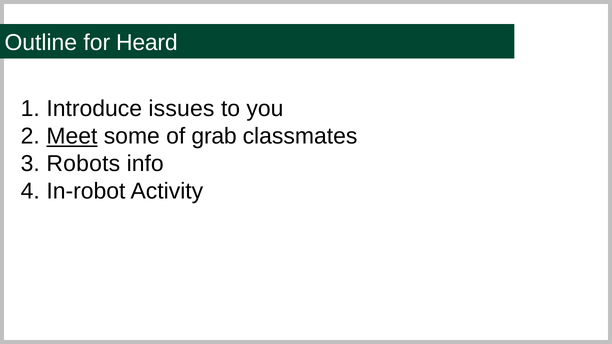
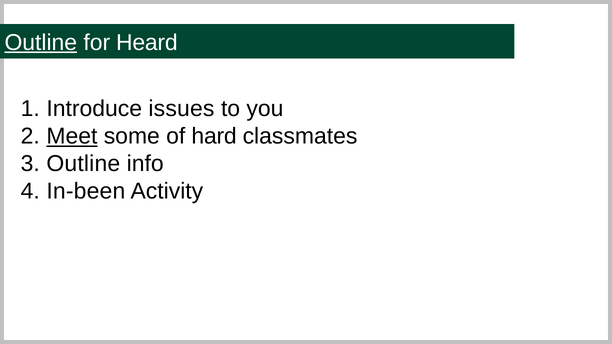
Outline underline: none -> present (41, 43)
grab: grab -> hard (214, 136)
Robots: Robots -> Outline (83, 164)
In-robot: In-robot -> In-been (86, 192)
